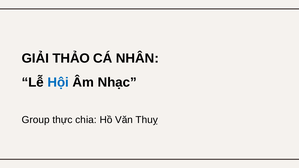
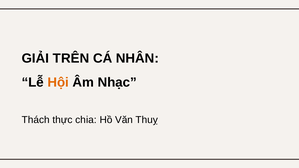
THẢO: THẢO -> TRÊN (71, 58)
Hội colour: blue -> orange (58, 82)
Group: Group -> Thách (36, 120)
